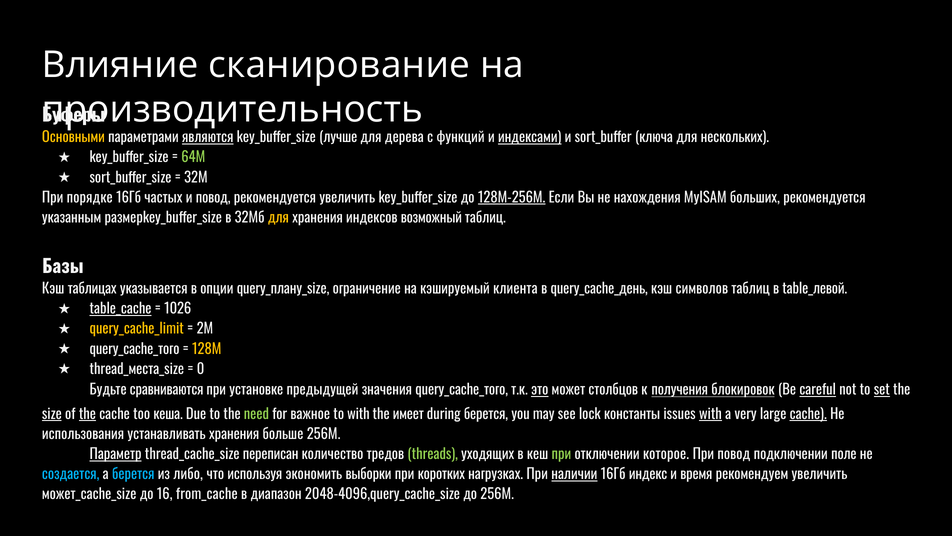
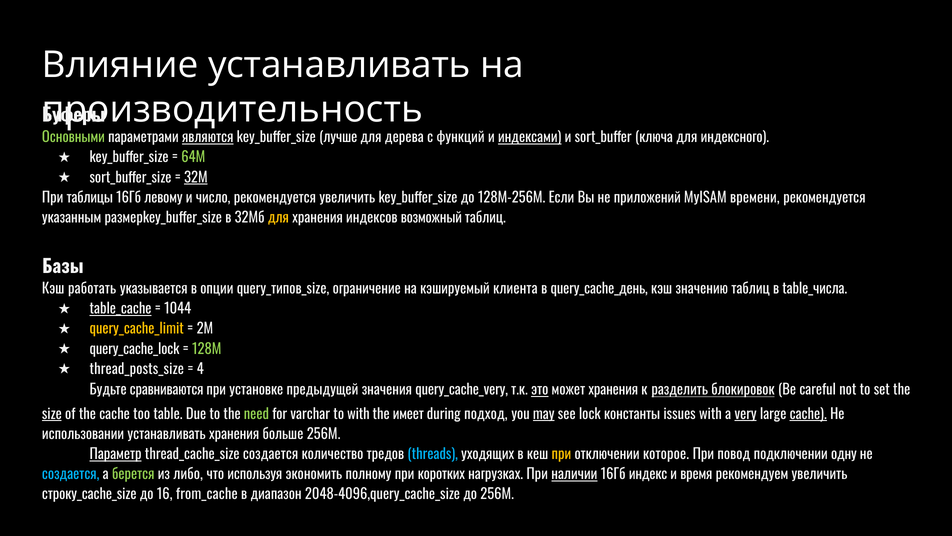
Влияние сканирование: сканирование -> устанавливать (339, 65)
Основными colour: yellow -> light green (73, 137)
нескольких: нескольких -> индексного (735, 137)
32M underline: none -> present (196, 178)
порядке: порядке -> таблицы (90, 198)
частых: частых -> левому (163, 198)
и повод: повод -> число (213, 198)
128M-256M underline: present -> none (512, 198)
нахождения: нахождения -> приложений (647, 198)
больших: больших -> времени (755, 198)
таблицах: таблицах -> работать (92, 289)
query_плану_size: query_плану_size -> query_типов_size (283, 289)
символов: символов -> значению (702, 289)
table_левой: table_левой -> table_числа (815, 289)
1026: 1026 -> 1044 (178, 309)
query_cache_того: query_cache_того -> query_cache_lock (135, 349)
128M colour: yellow -> light green (207, 349)
thread_места_size: thread_места_size -> thread_posts_size (137, 369)
0: 0 -> 4 (200, 369)
значения query_cache_того: query_cache_того -> query_cache_very (462, 390)
может столбцов: столбцов -> хранения (613, 390)
получения: получения -> разделить (680, 390)
careful underline: present -> none (818, 390)
set underline: present -> none (882, 390)
the underline: present -> none (87, 414)
кеша: кеша -> table (168, 414)
важное: важное -> varchar (310, 414)
during берется: берется -> подход (486, 414)
may underline: none -> present (544, 414)
with underline: present -> none (710, 414)
very underline: none -> present (746, 414)
использования: использования -> использовании (83, 434)
thread_cache_size переписан: переписан -> создается (271, 454)
threads colour: light green -> light blue (433, 454)
при colour: light green -> yellow (561, 454)
поле: поле -> одну (844, 454)
берется colour: light blue -> light green (133, 474)
выборки: выборки -> полному (368, 474)
может_cache_size: может_cache_size -> строку_cache_size (89, 494)
